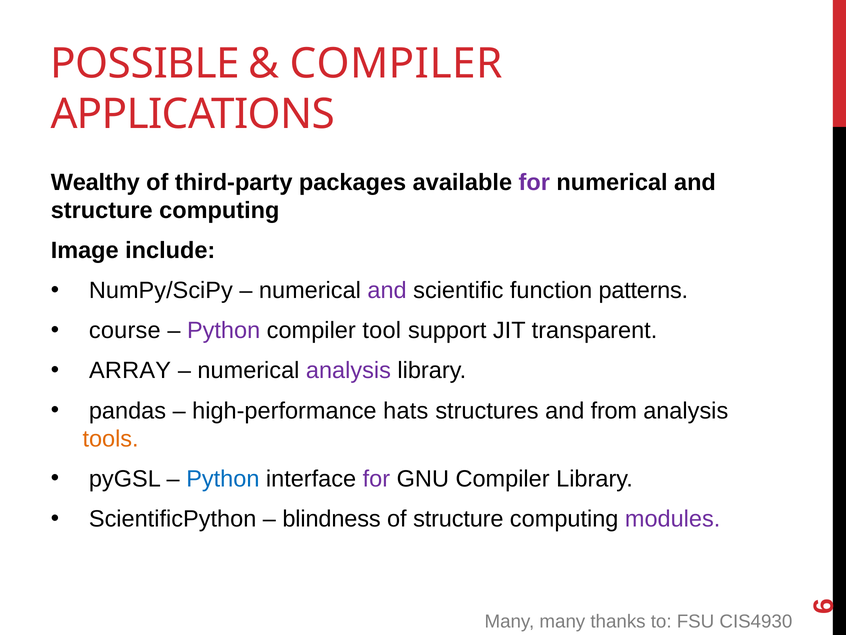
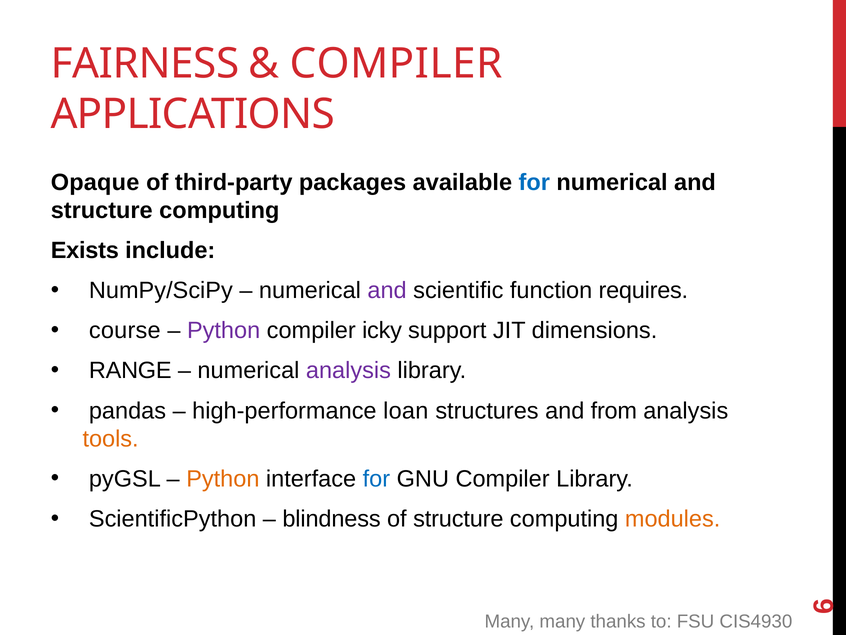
POSSIBLE: POSSIBLE -> FAIRNESS (145, 64)
Wealthy: Wealthy -> Opaque (95, 182)
for colour: purple -> blue (534, 182)
Image: Image -> Exists (85, 250)
patterns: patterns -> requires (643, 290)
tool: tool -> icky (382, 330)
transparent: transparent -> dimensions (595, 330)
ARRAY: ARRAY -> RANGE (130, 370)
hats: hats -> loan (406, 410)
Python colour: blue -> orange (223, 479)
for colour: purple -> blue (376, 479)
modules colour: purple -> orange (673, 519)
